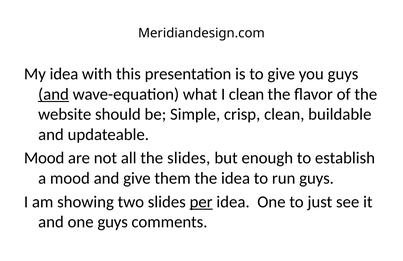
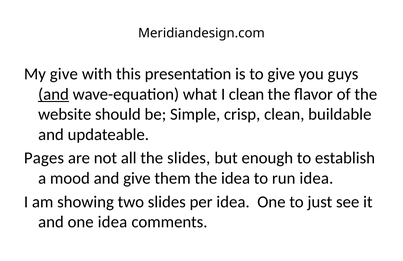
My idea: idea -> give (64, 74)
Mood: Mood -> Pages (44, 158)
run guys: guys -> idea (316, 178)
per underline: present -> none (201, 202)
one guys: guys -> idea (112, 222)
